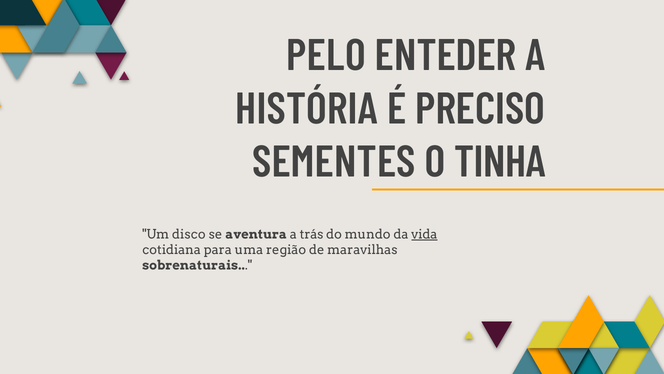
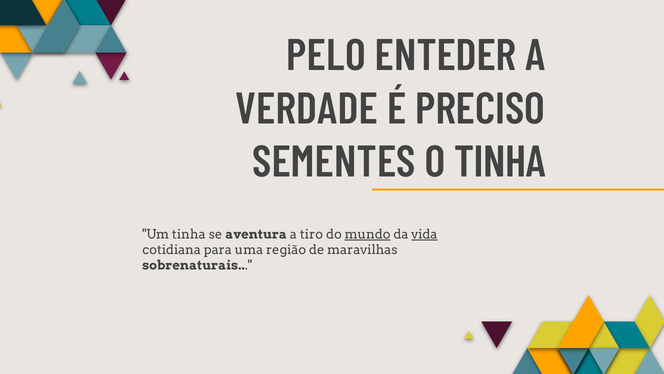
HISTÓRIA: HISTÓRIA -> VERDADE (307, 109)
Um disco: disco -> tinha (189, 234)
trás: trás -> tiro (311, 234)
mundo underline: none -> present (368, 234)
